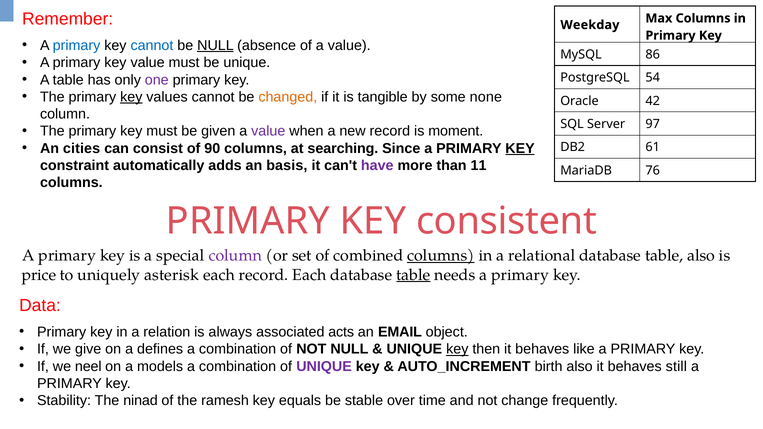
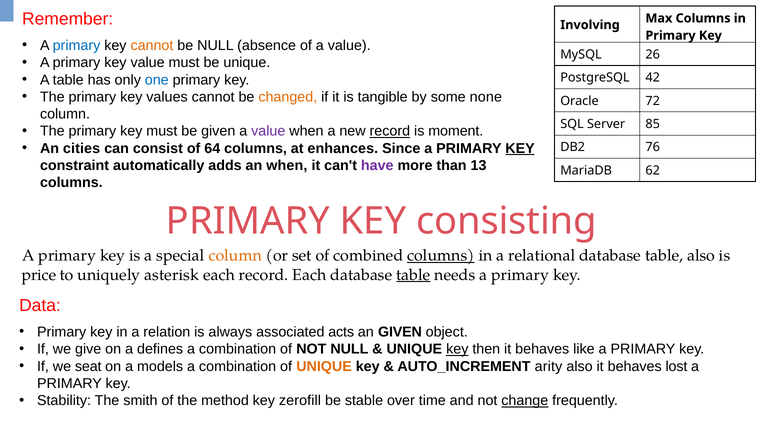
Weekday: Weekday -> Involving (590, 25)
cannot colour: blue -> orange (152, 45)
NULL underline: present -> none (215, 45)
86: 86 -> 26 (653, 55)
one colour: purple -> blue (157, 80)
54: 54 -> 42 (653, 78)
key underline: present -> none (131, 97)
42: 42 -> 72 (653, 101)
97: 97 -> 85 (653, 124)
record underline: none -> present (390, 131)
90: 90 -> 64 (212, 149)
searching: searching -> enhances (343, 149)
61: 61 -> 76 (653, 147)
an basis: basis -> when (287, 166)
11: 11 -> 13 (479, 166)
76: 76 -> 62 (653, 171)
consistent: consistent -> consisting (506, 221)
column colour: purple -> orange (235, 256)
an EMAIL: EMAIL -> GIVEN (400, 332)
neel: neel -> seat (88, 367)
UNIQUE colour: purple -> orange (324, 367)
birth: birth -> arity (549, 367)
still: still -> lost (676, 367)
ninad: ninad -> smith (140, 401)
ramesh: ramesh -> method (225, 401)
equals: equals -> zerofill (300, 401)
change underline: none -> present (525, 401)
